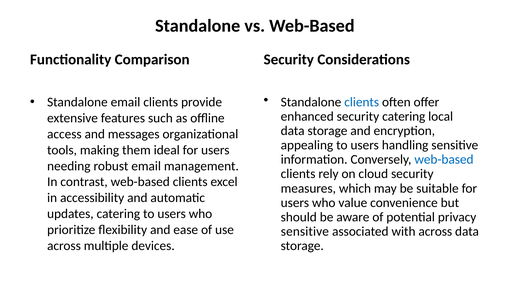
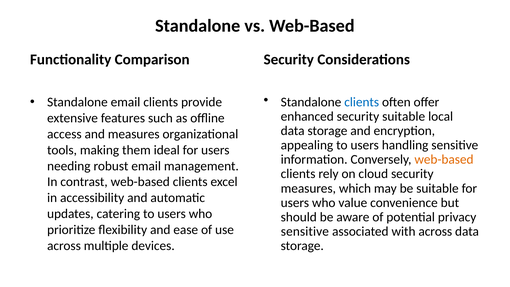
security catering: catering -> suitable (404, 116)
and messages: messages -> measures (134, 134)
web-based colour: blue -> orange (444, 160)
